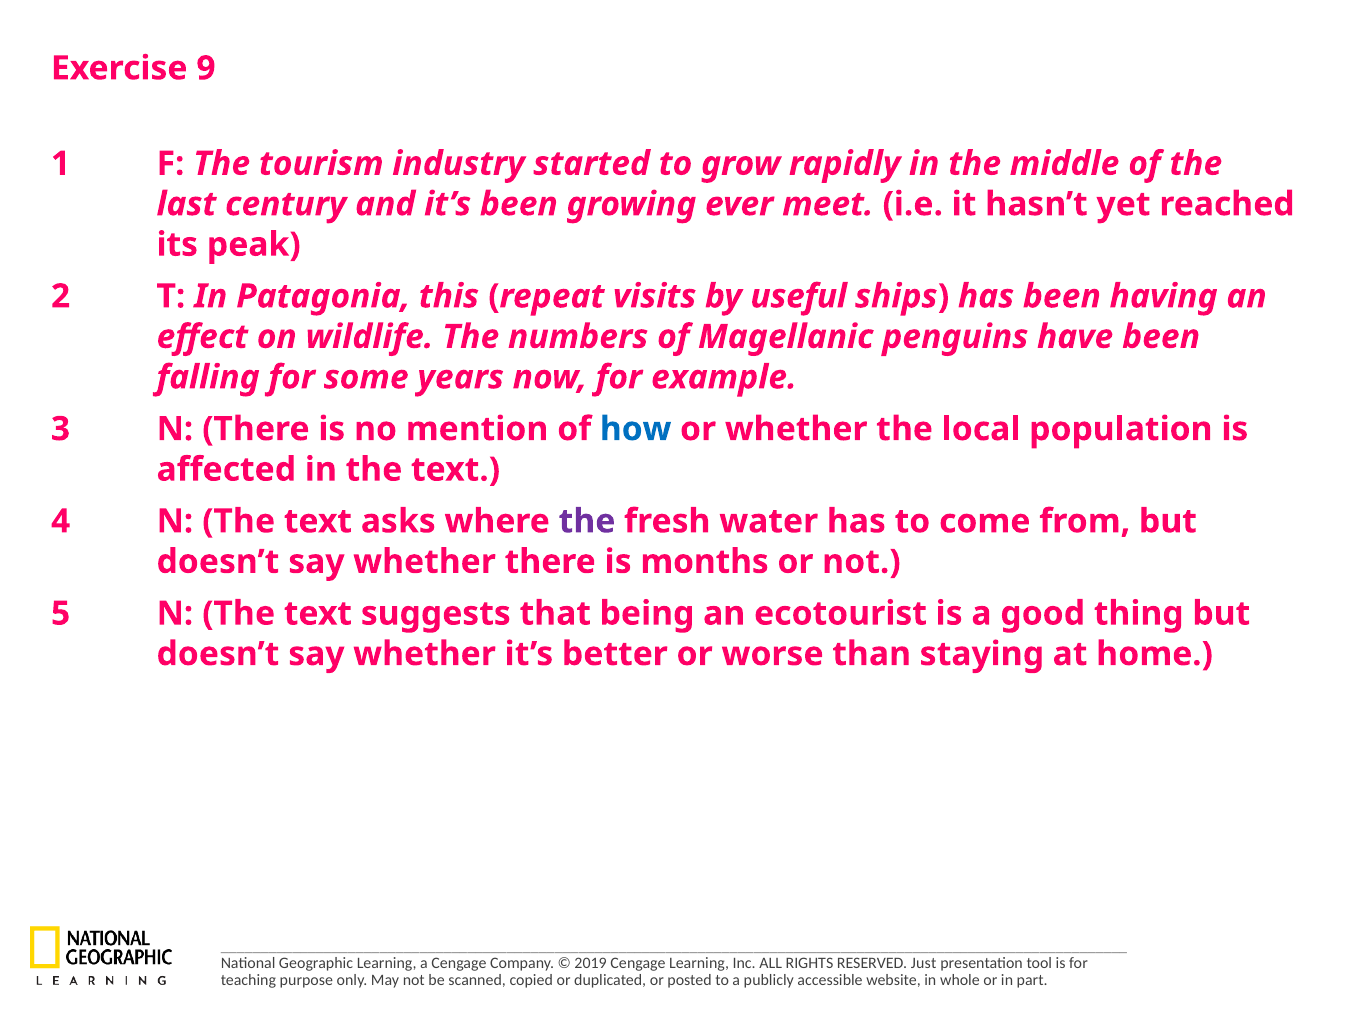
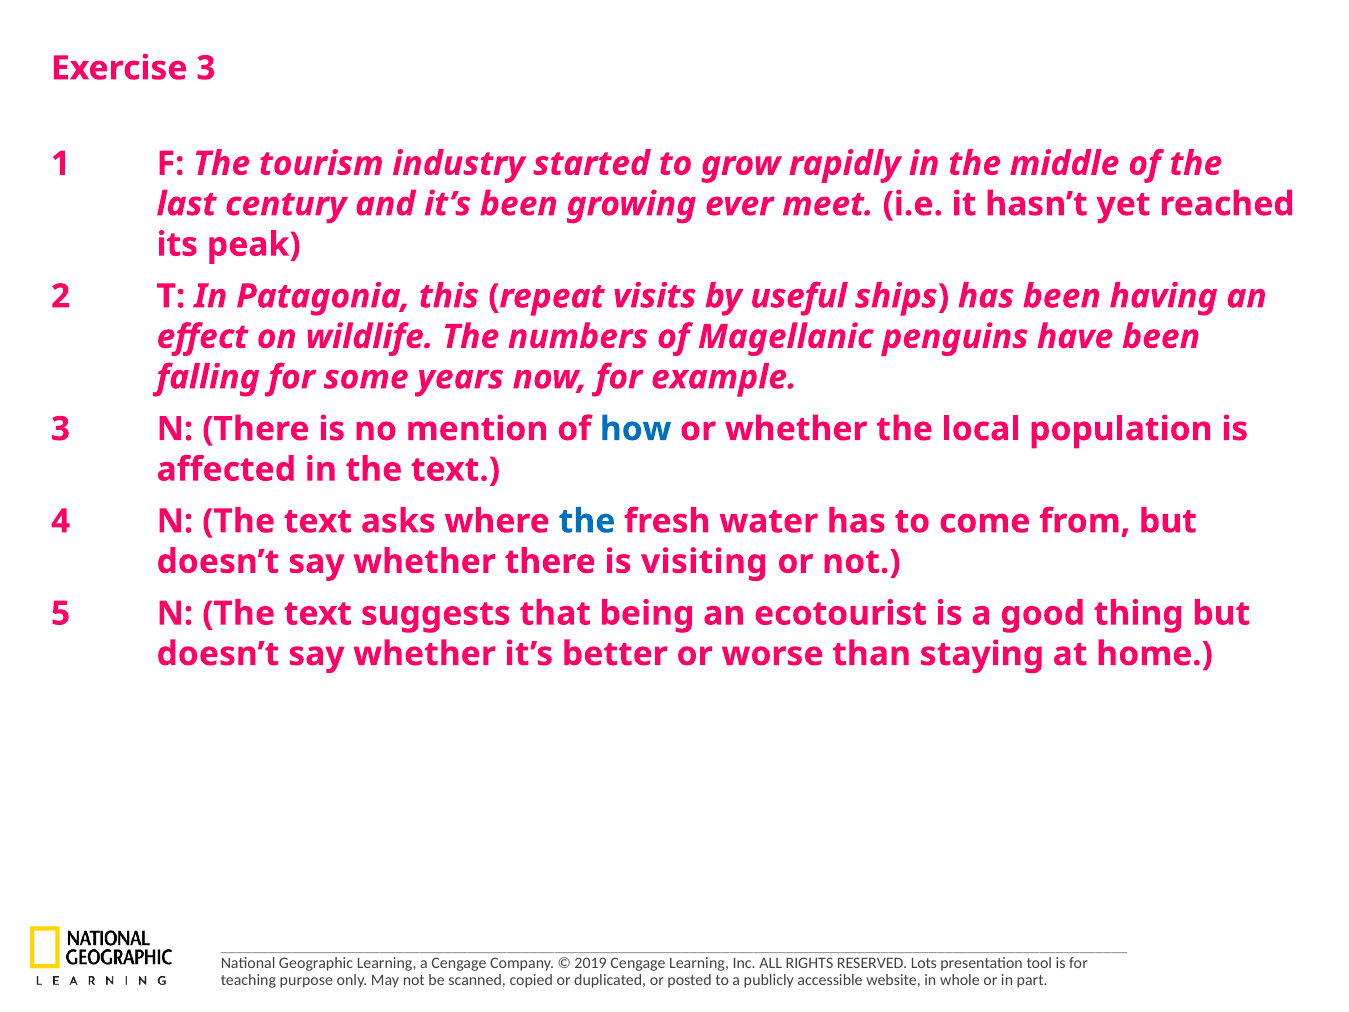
Exercise 9: 9 -> 3 (206, 68)
the colour: purple -> blue (587, 521)
months: months -> visiting (704, 562)
Just: Just -> Lots (924, 963)
